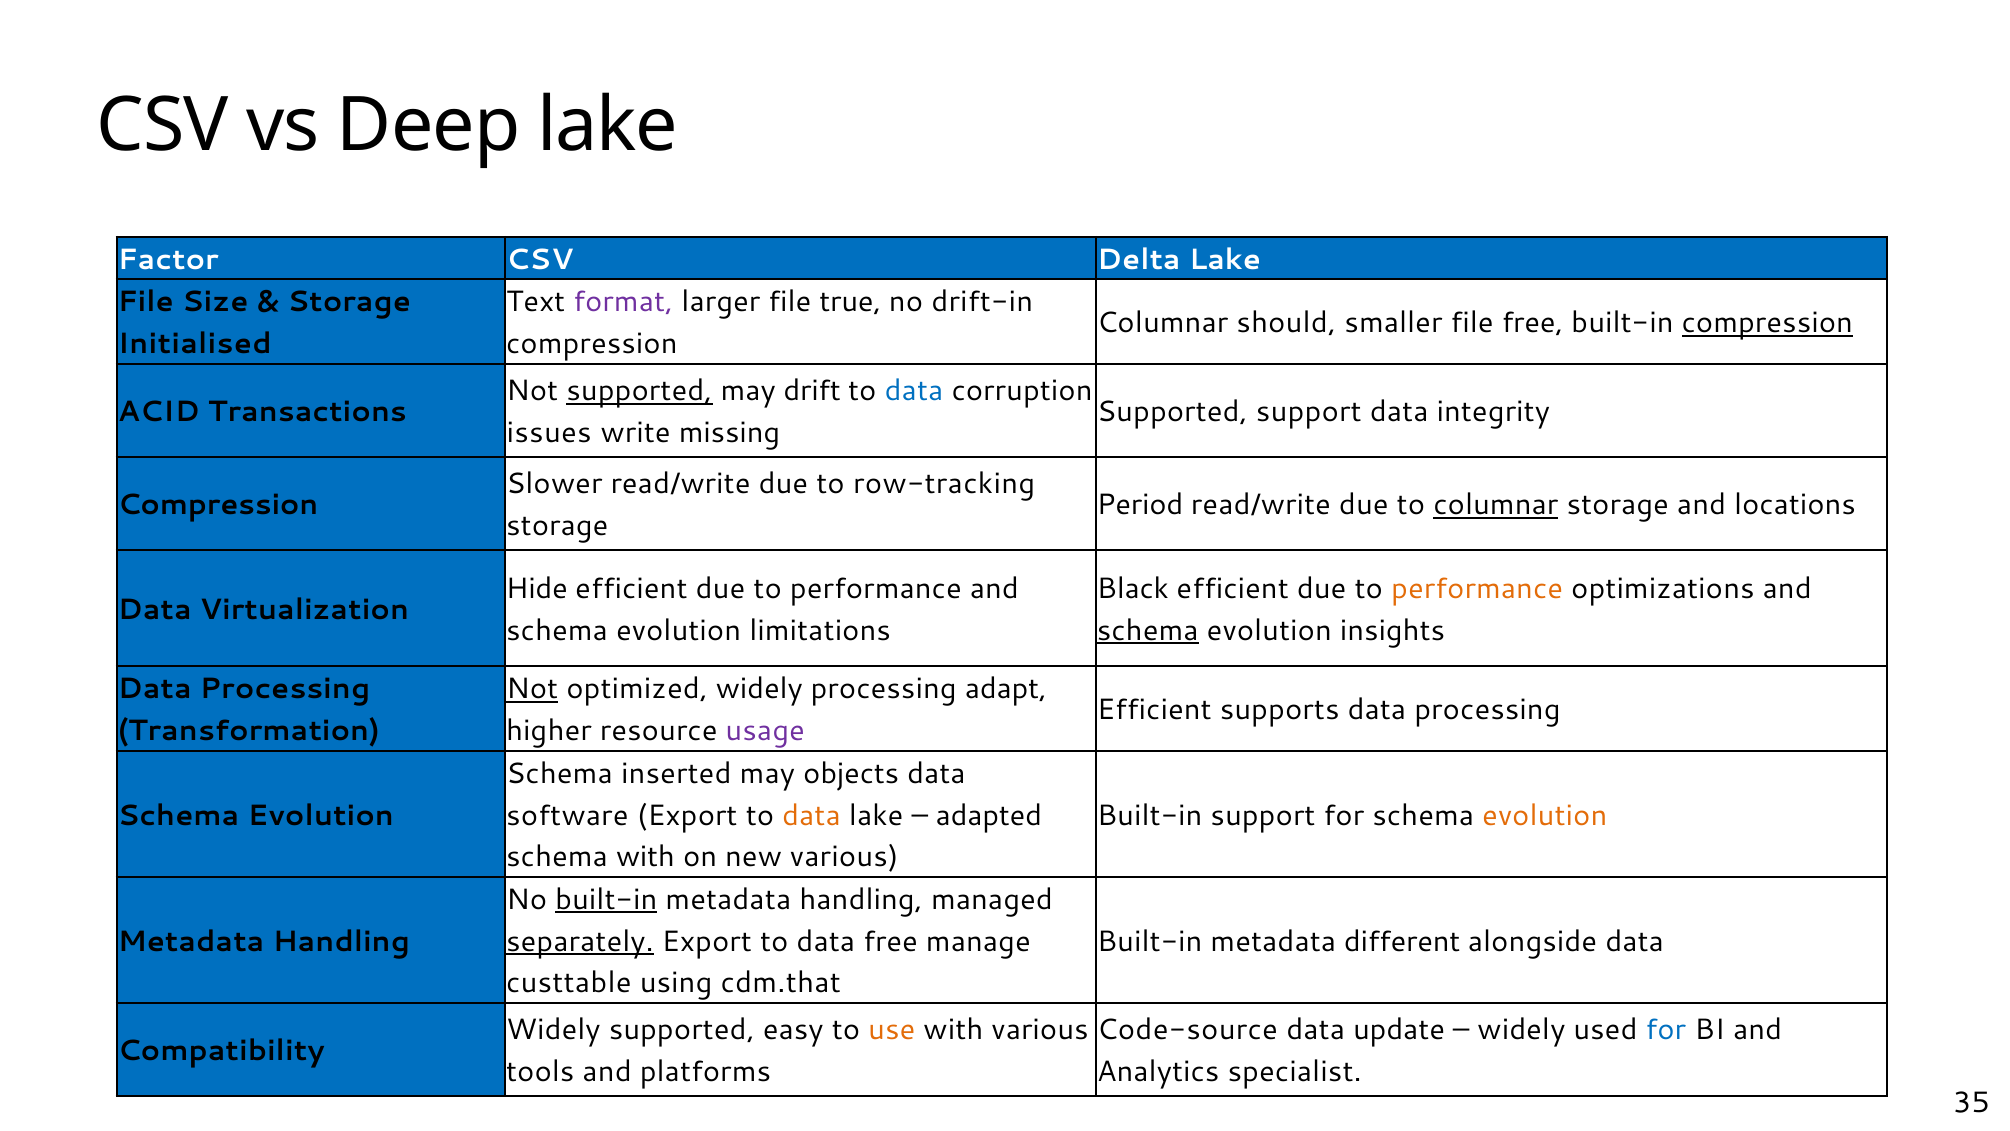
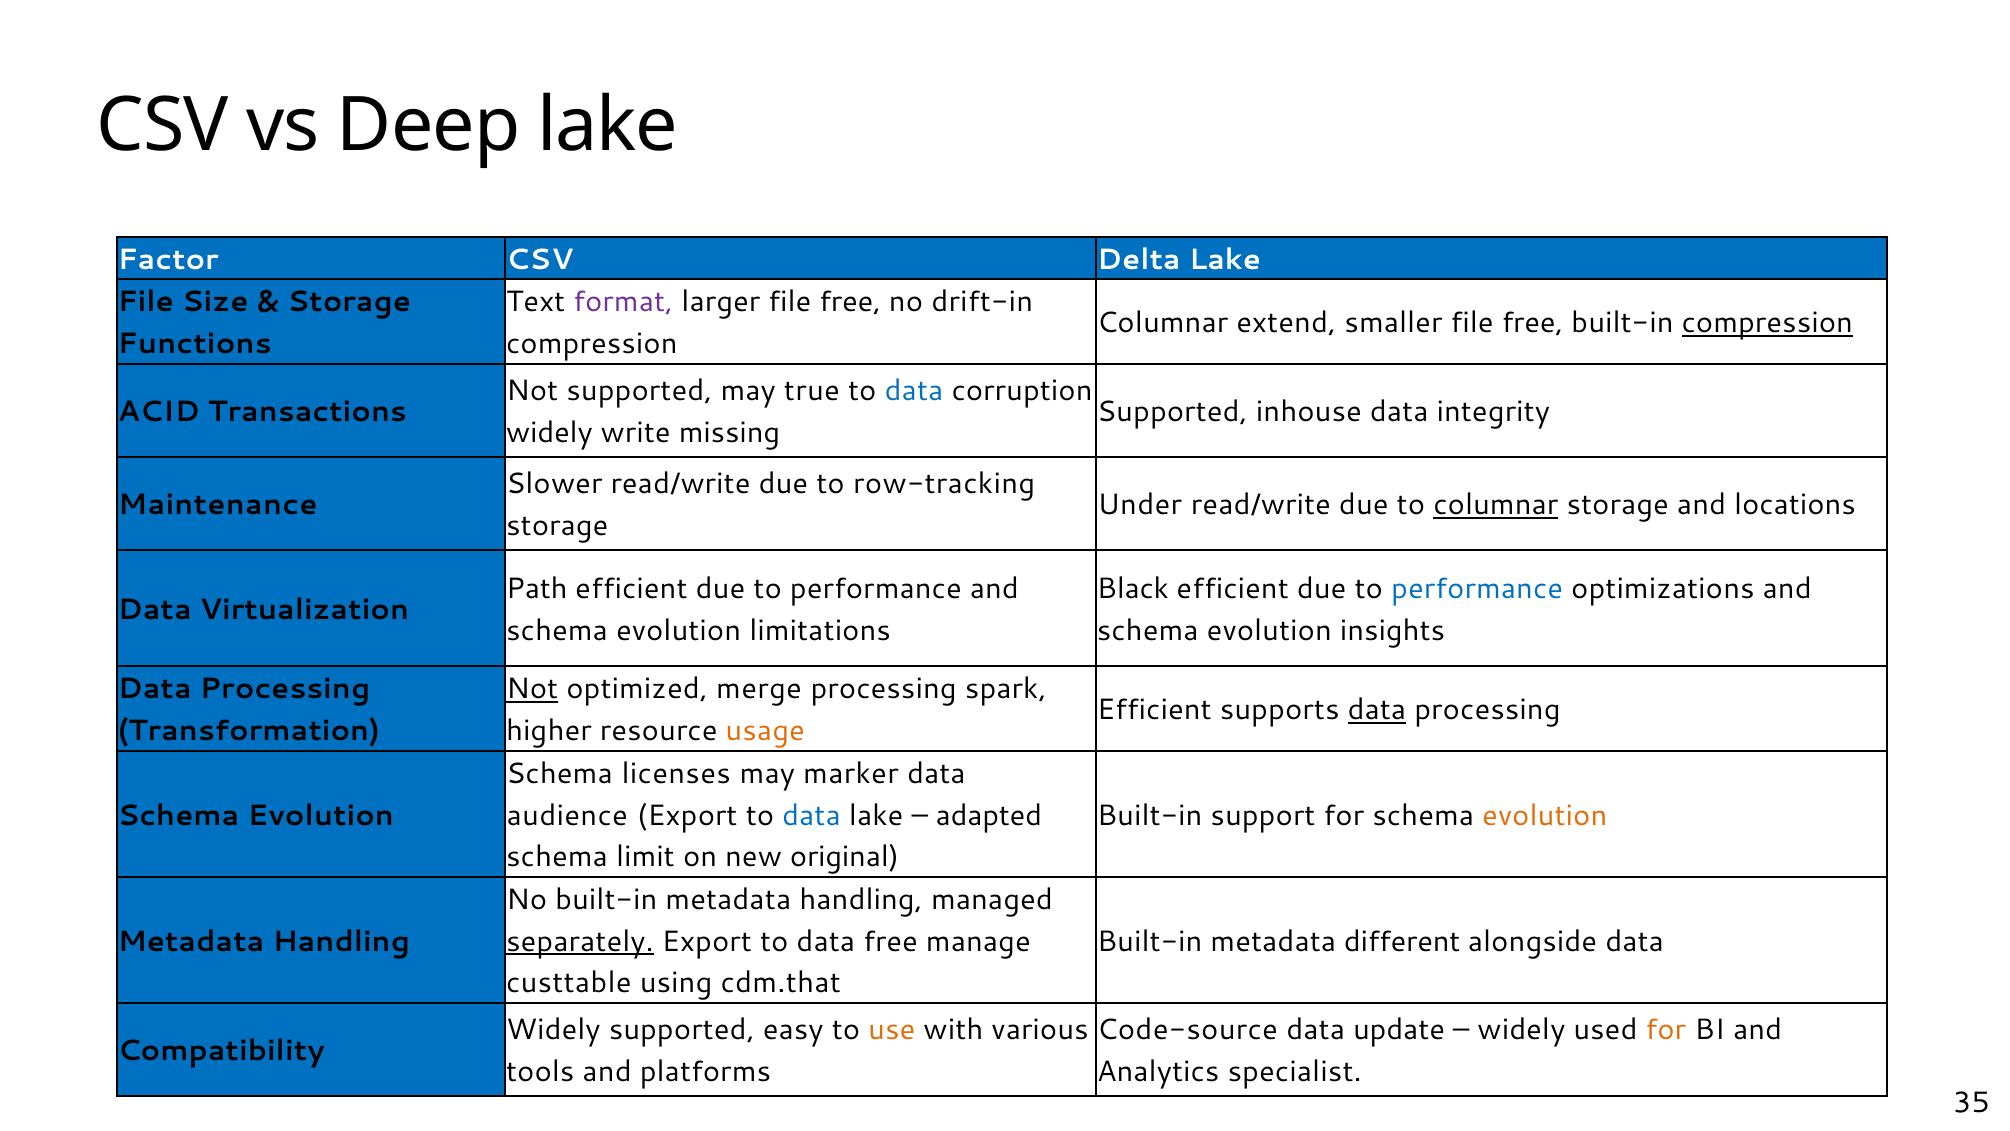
larger file true: true -> free (850, 302)
should: should -> extend (1286, 323)
Initialised: Initialised -> Functions (195, 344)
supported underline: present -> none (639, 391)
drift: drift -> true (812, 391)
Supported support: support -> inhouse (1309, 412)
issues: issues -> widely (549, 433)
Compression: Compression -> Maintenance (218, 505)
Period: Period -> Under (1140, 505)
Hide: Hide -> Path (537, 589)
performance colour: orange -> blue (1477, 589)
schema underline: present -> none (1148, 630)
optimized widely: widely -> merge (759, 689)
adapt: adapt -> spark (1006, 689)
data underline: none -> present (1377, 710)
usage colour: purple -> orange (765, 731)
inserted: inserted -> licenses (676, 773)
objects: objects -> marker (851, 773)
software: software -> audience (567, 815)
data colour: orange -> blue (811, 815)
schema with: with -> limit (645, 857)
new various: various -> original (845, 857)
built-in underline: present -> none (606, 899)
for colour: blue -> orange (1666, 1030)
